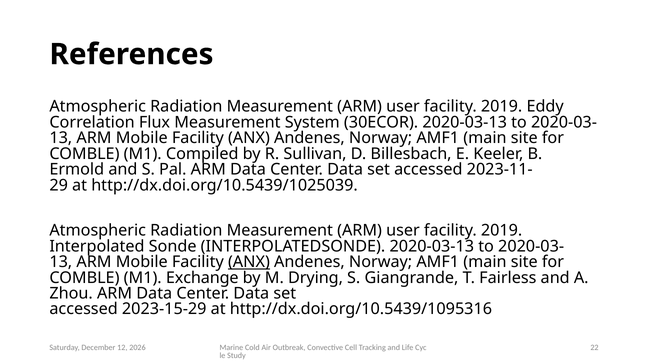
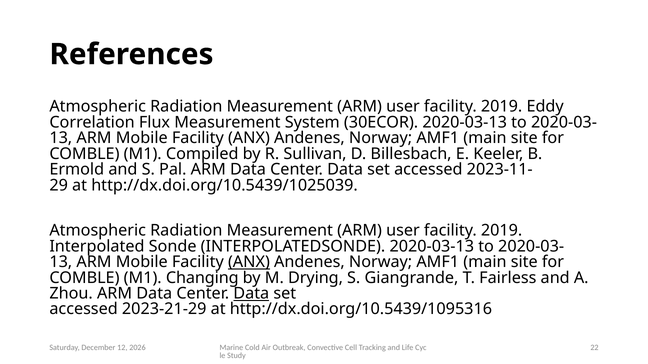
Exchange: Exchange -> Changing (202, 278)
Data underline: none -> present (251, 294)
2023-15-29: 2023-15-29 -> 2023-21-29 (164, 310)
